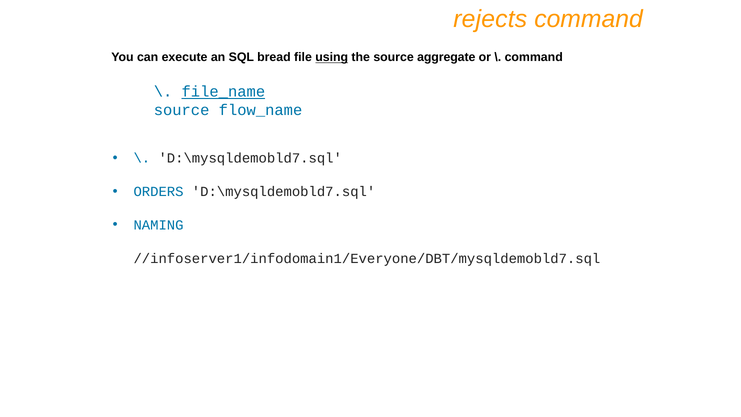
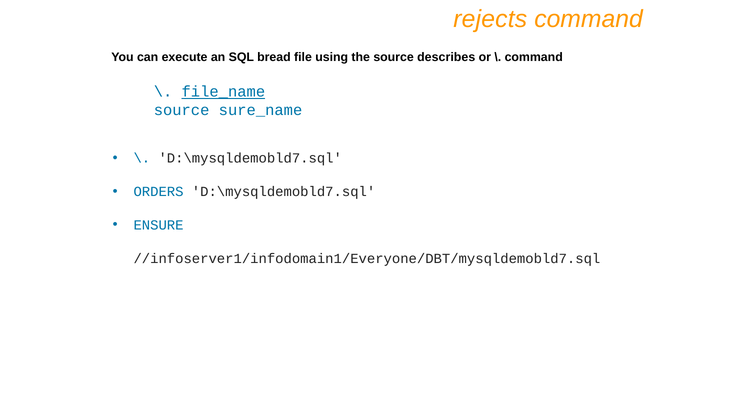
using underline: present -> none (332, 57)
aggregate: aggregate -> describes (446, 57)
flow_name: flow_name -> sure_name (261, 110)
NAMING: NAMING -> ENSURE (159, 225)
